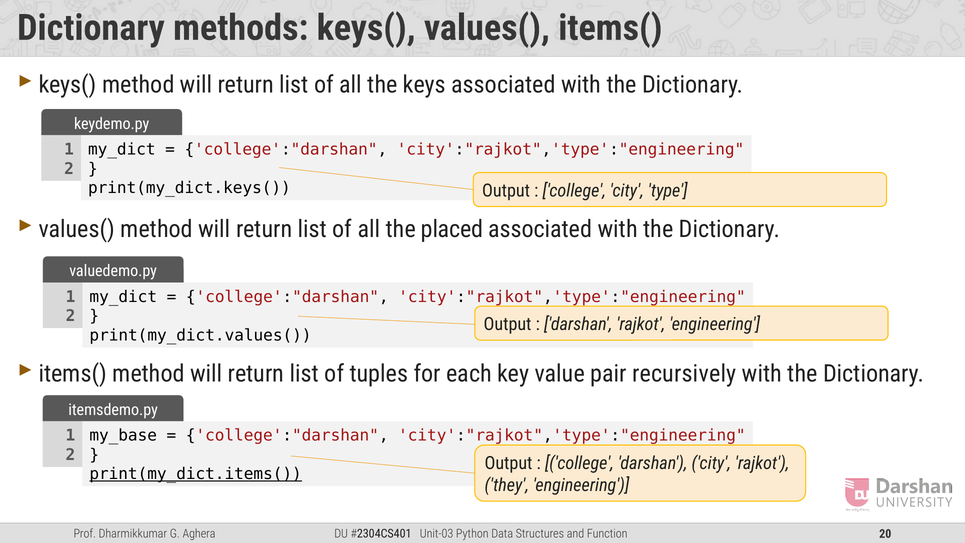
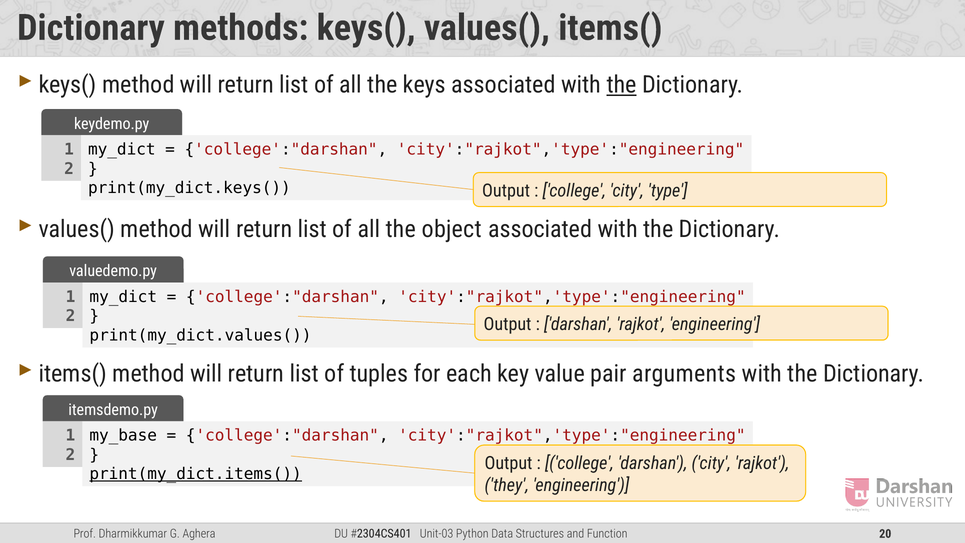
the underline: none -> present (622, 85)
placed: placed -> object (452, 229)
recursively: recursively -> arguments (684, 374)
